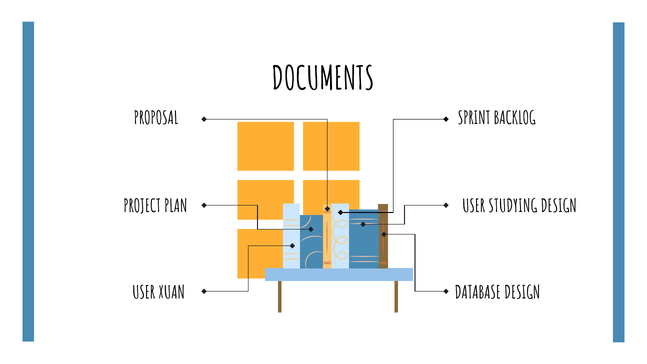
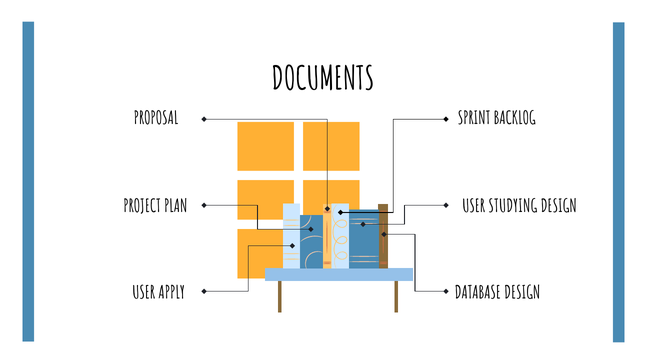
XUAN: XUAN -> APPLY (172, 293)
